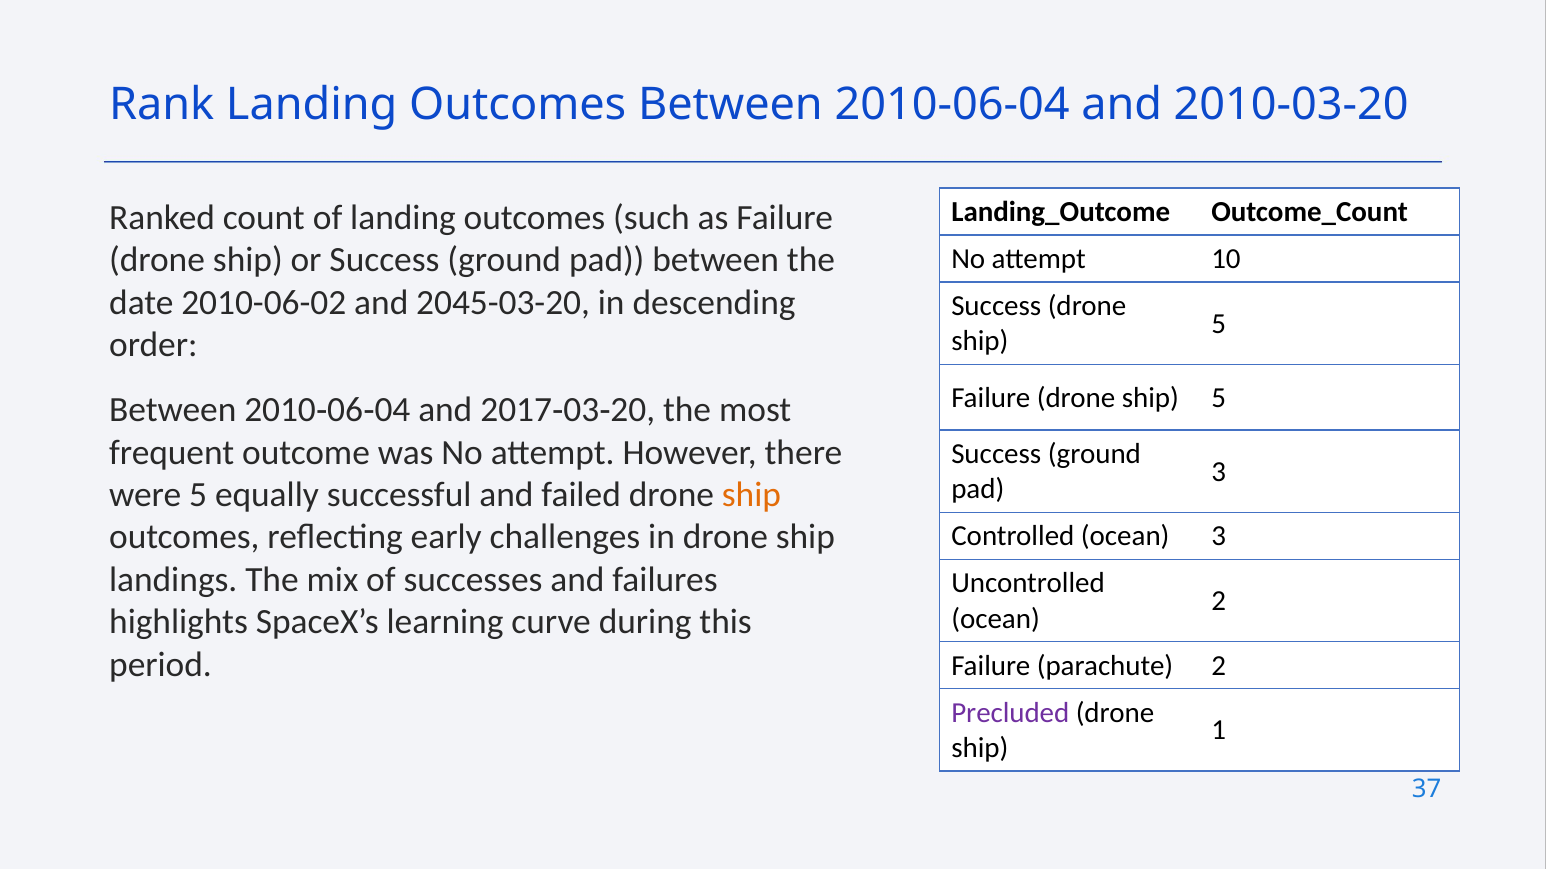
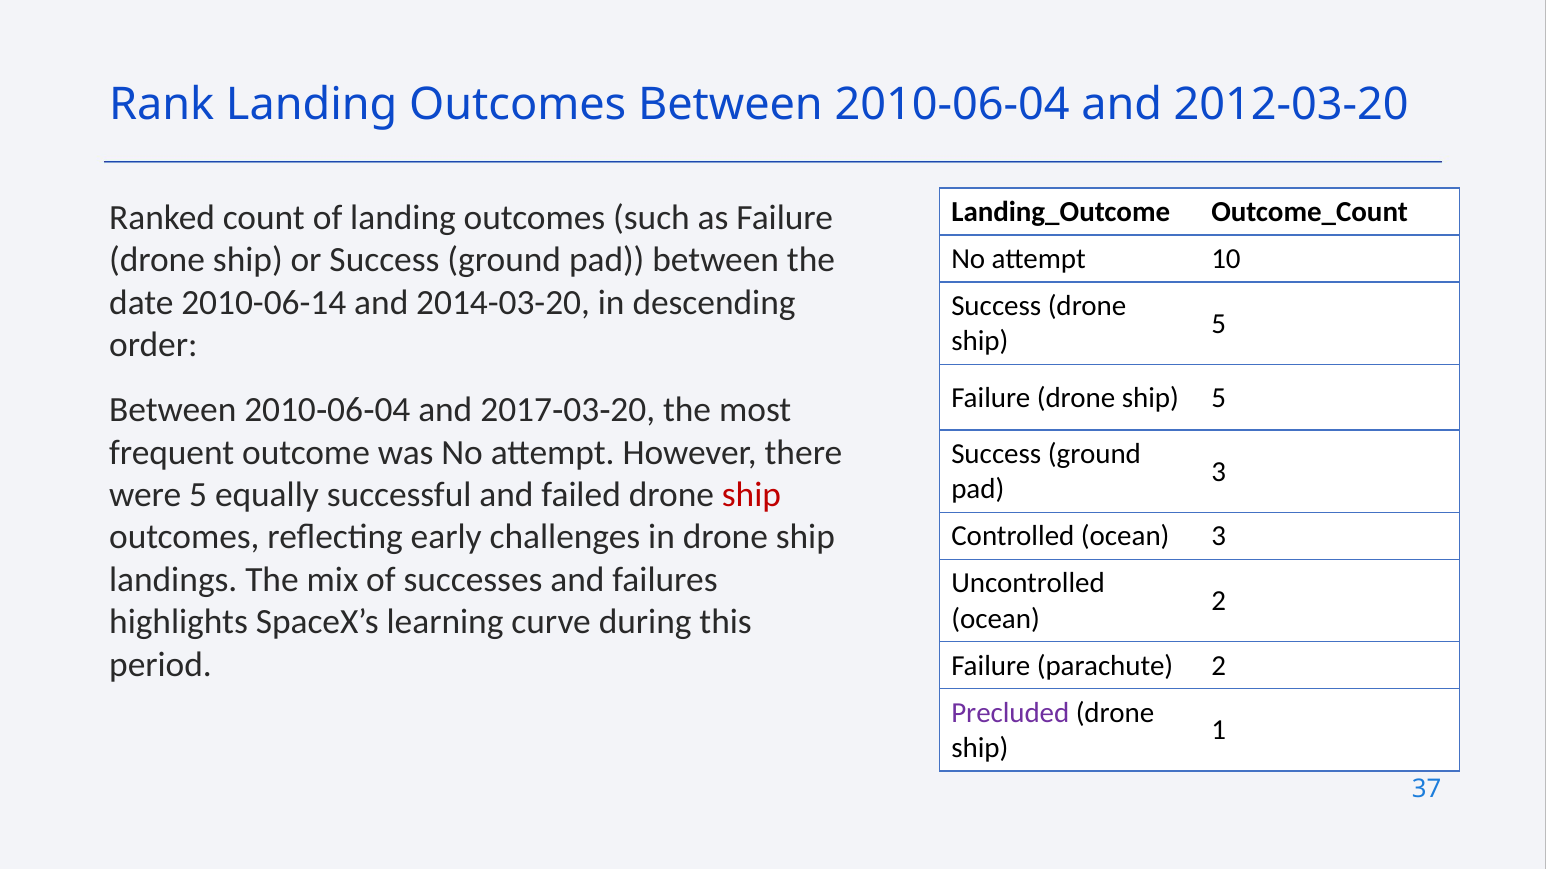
2010-03-20: 2010-03-20 -> 2012-03-20 (1291, 105)
2010-06-02: 2010-06-02 -> 2010-06-14 (264, 303)
2045-03-20: 2045-03-20 -> 2014-03-20 (503, 303)
ship colour: orange -> red (751, 495)
